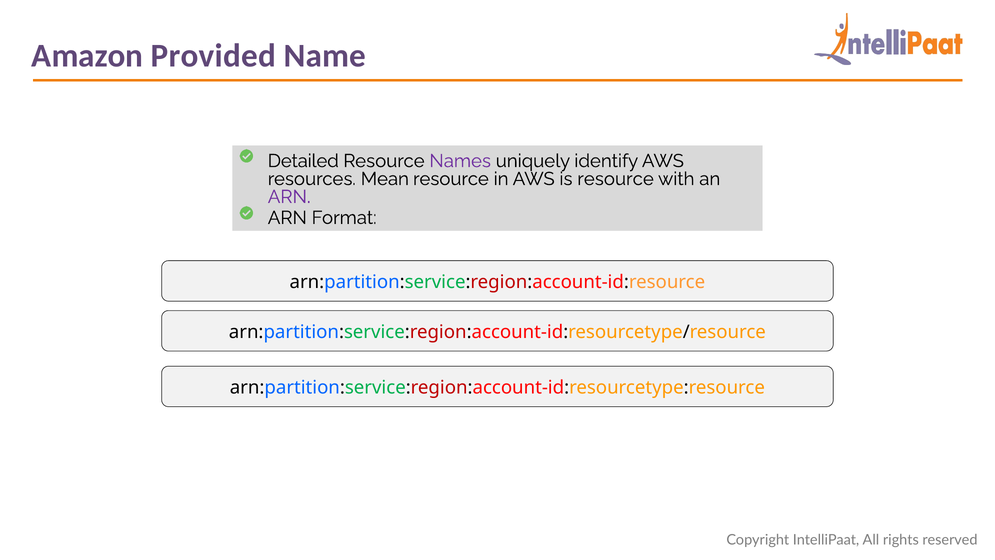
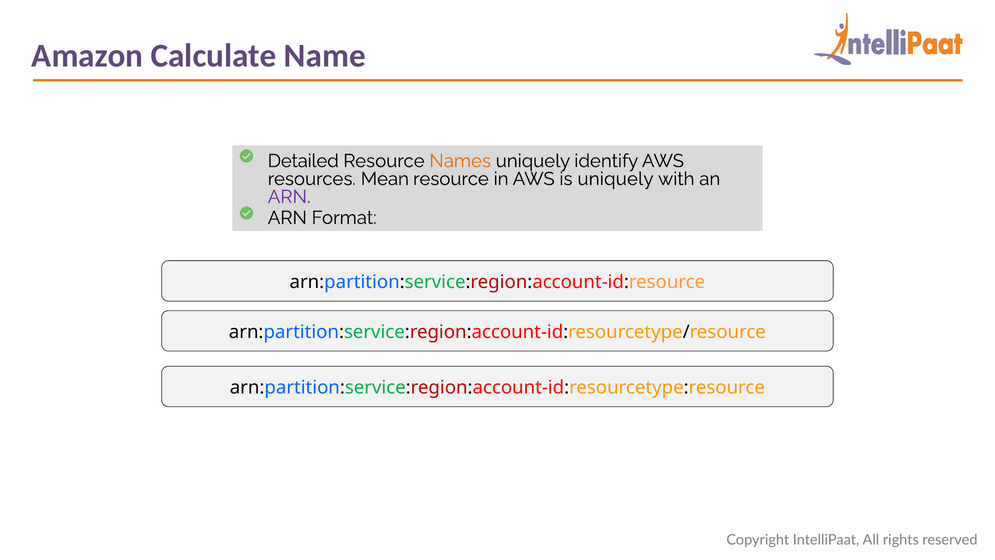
Provided: Provided -> Calculate (214, 56)
Names colour: purple -> orange (460, 161)
is resource: resource -> uniquely (615, 179)
